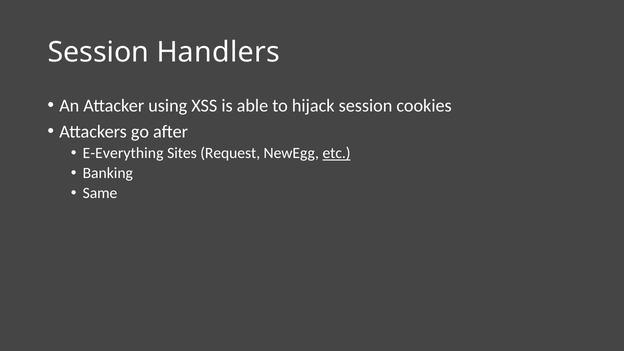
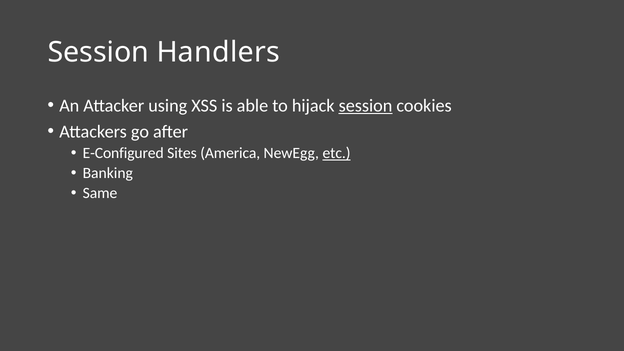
session underline: none -> present (366, 106)
E-Everything: E-Everything -> E-Configured (123, 153)
Request: Request -> America (230, 153)
